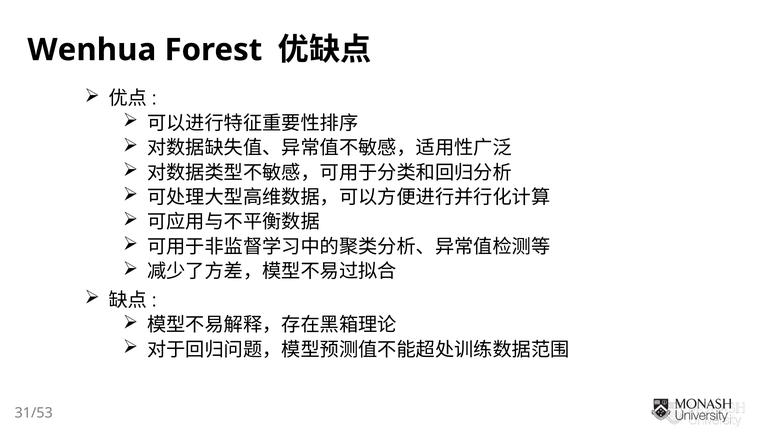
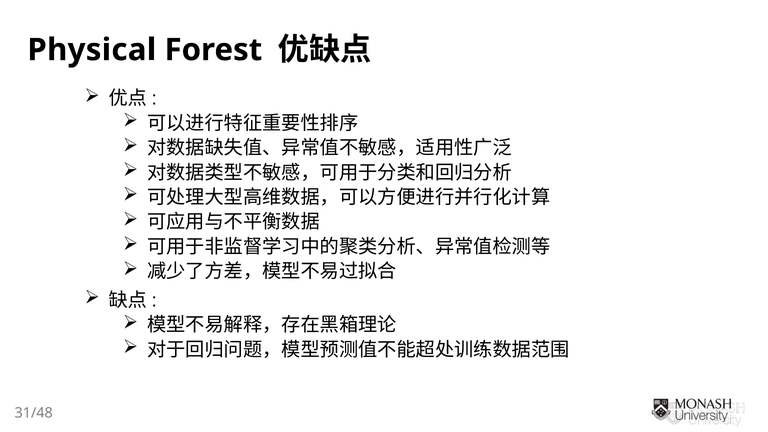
Wenhua: Wenhua -> Physical (92, 50)
31/53: 31/53 -> 31/48 (34, 413)
